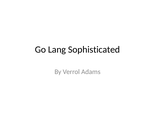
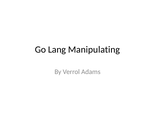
Sophisticated: Sophisticated -> Manipulating (94, 49)
